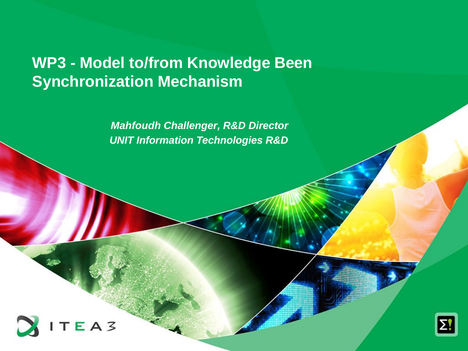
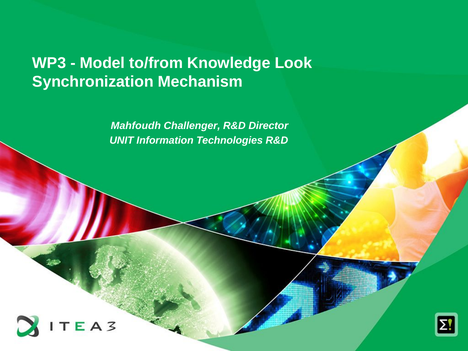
Been: Been -> Look (293, 63)
